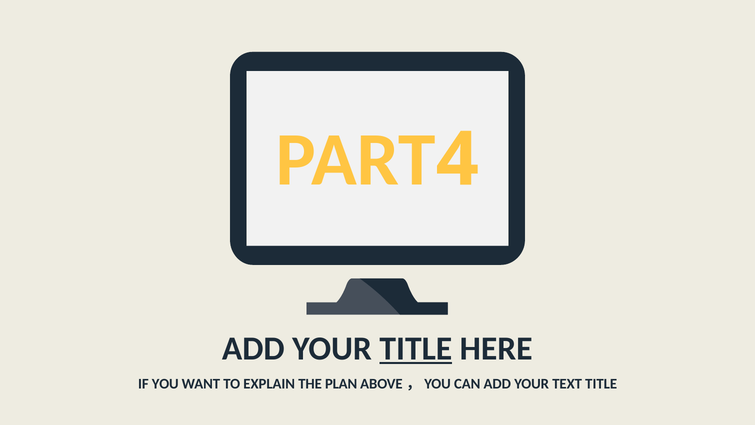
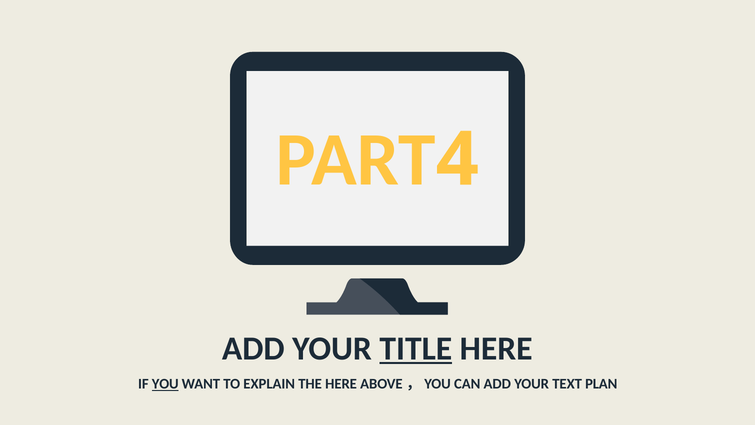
YOU underline: none -> present (165, 384)
THE PLAN: PLAN -> HERE (341, 384)
TEXT TITLE: TITLE -> PLAN (601, 384)
